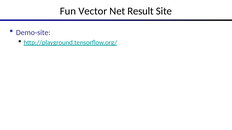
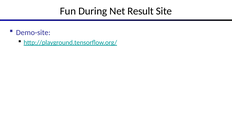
Vector: Vector -> During (93, 11)
